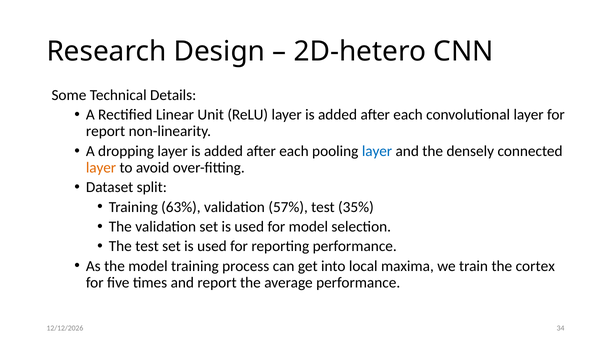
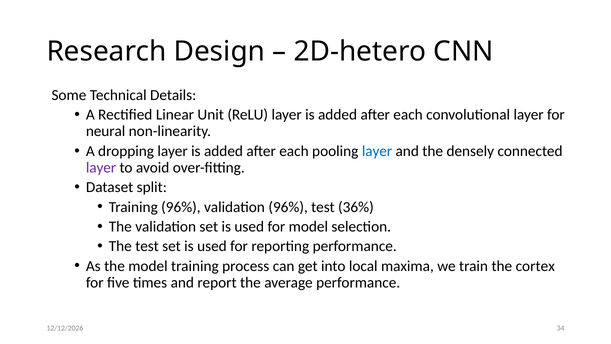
report: report -> neural (106, 131)
layer colour: orange -> purple (101, 167)
Training 63%: 63% -> 96% (181, 207)
validation 57%: 57% -> 96% (288, 207)
35%: 35% -> 36% (356, 207)
